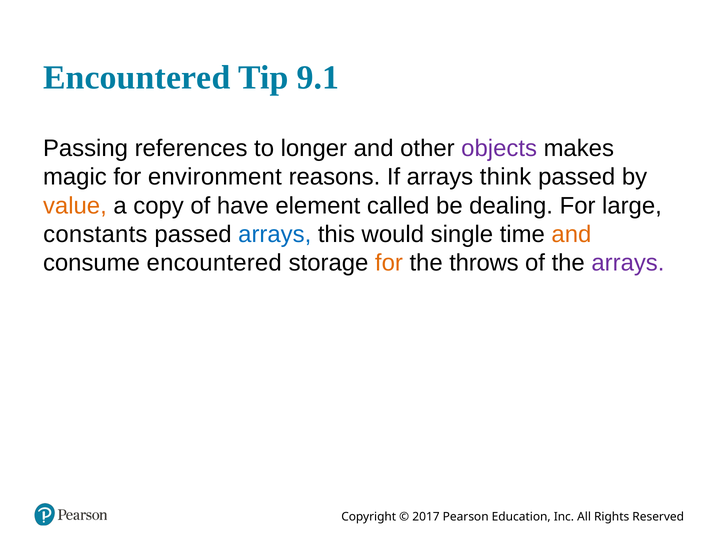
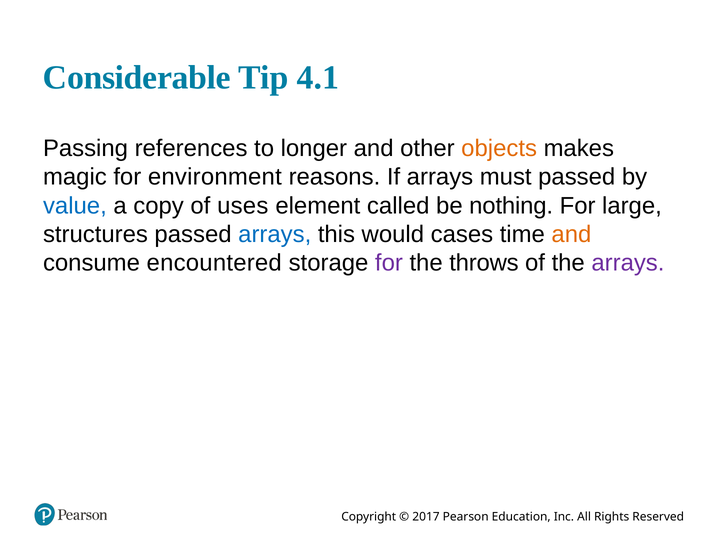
Encountered: Encountered -> Considerable (137, 78)
9.1: 9.1 -> 4.1 (318, 78)
objects colour: purple -> orange (499, 149)
think: think -> must (506, 177)
value colour: orange -> blue (75, 206)
have: have -> uses (243, 206)
dealing: dealing -> nothing (511, 206)
constants: constants -> structures (95, 235)
single: single -> cases (462, 235)
for colour: orange -> purple (389, 263)
